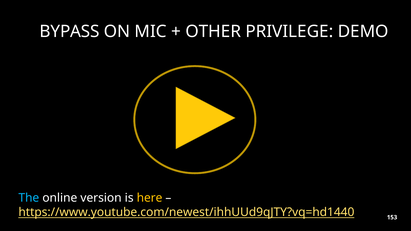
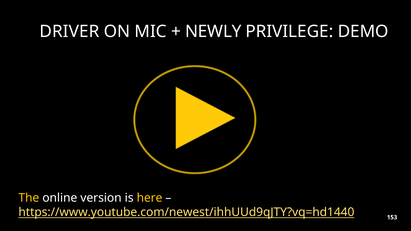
BYPASS: BYPASS -> DRIVER (69, 32)
OTHER: OTHER -> NEWLY (213, 32)
The colour: light blue -> yellow (29, 198)
